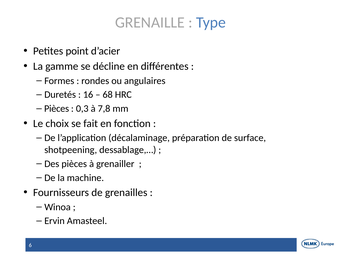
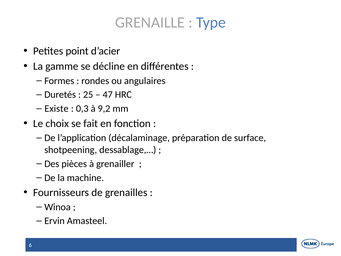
16: 16 -> 25 (88, 95)
68: 68 -> 47 (108, 95)
Pièces: Pièces -> Existe (56, 109)
7,8: 7,8 -> 9,2 (104, 109)
